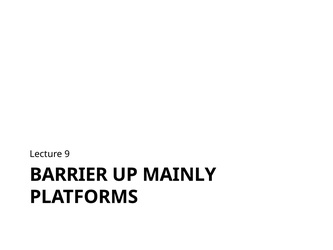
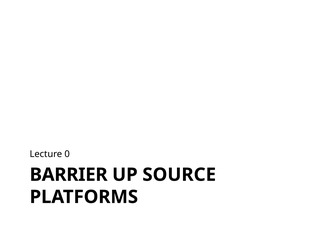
9: 9 -> 0 (67, 154)
MAINLY: MAINLY -> SOURCE (179, 175)
